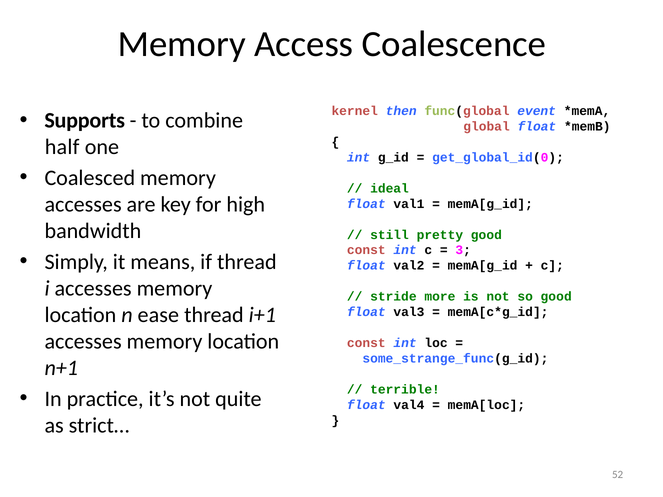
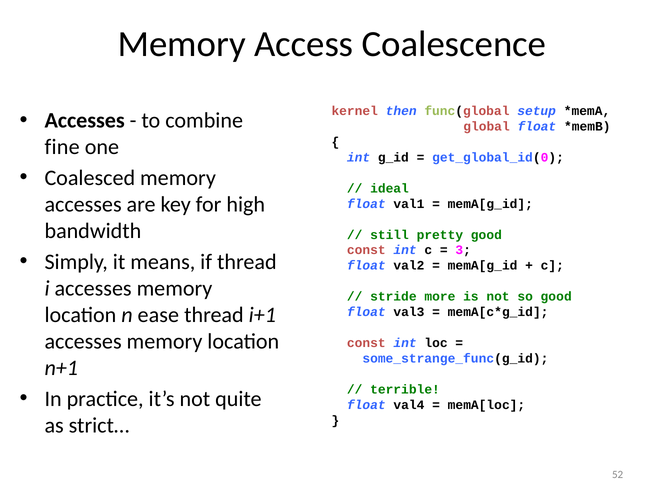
event: event -> setup (537, 111)
Supports: Supports -> Accesses (85, 121)
half: half -> fine (62, 147)
